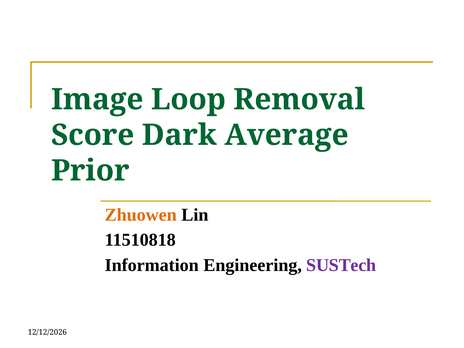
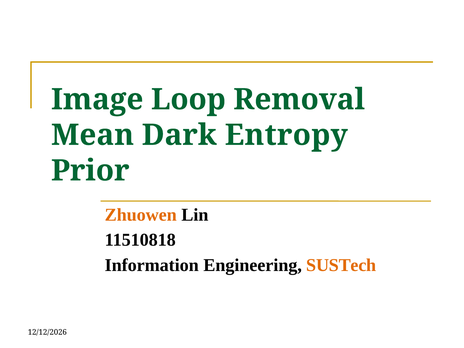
Score: Score -> Mean (93, 135)
Average: Average -> Entropy (286, 135)
SUSTech colour: purple -> orange (341, 265)
